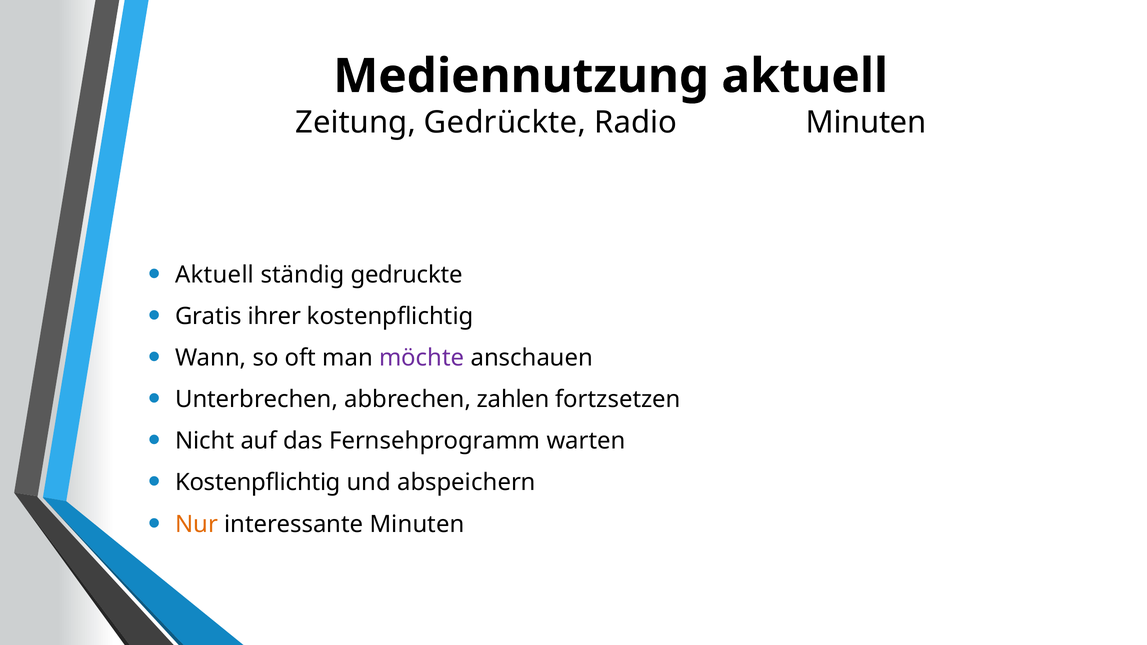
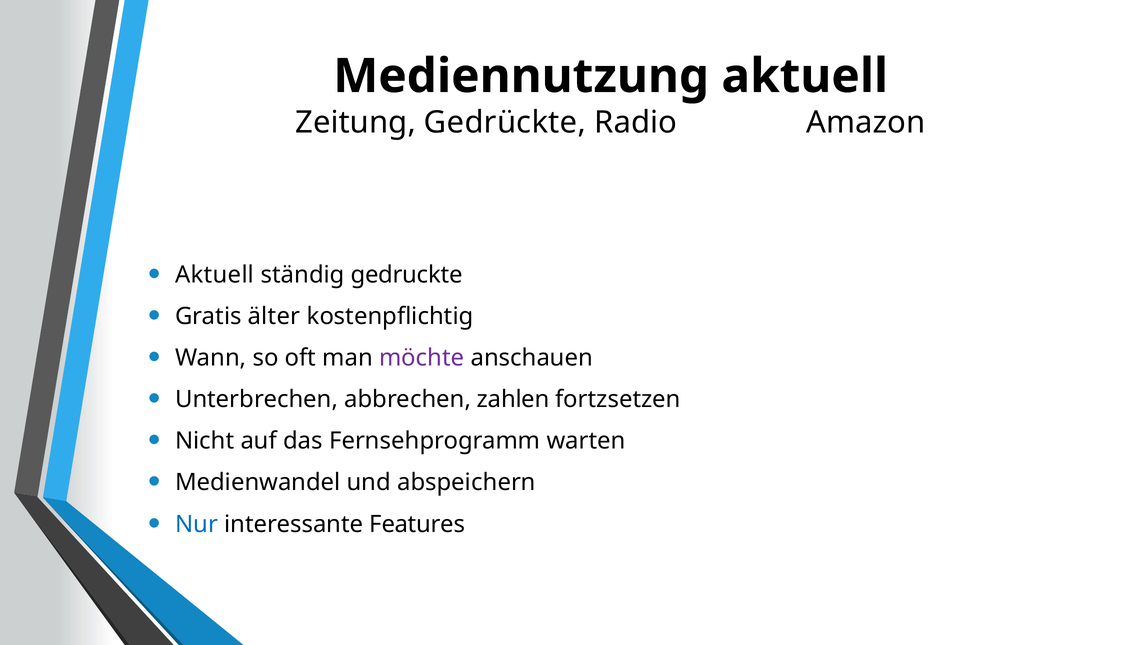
Radio Minuten: Minuten -> Amazon (866, 122)
ihrer: ihrer -> älter (274, 316)
Kostenpflichtig: Kostenpflichtig -> Medienwandel (258, 483)
Nur colour: orange -> blue (197, 524)
interessante Minuten: Minuten -> Features (417, 524)
